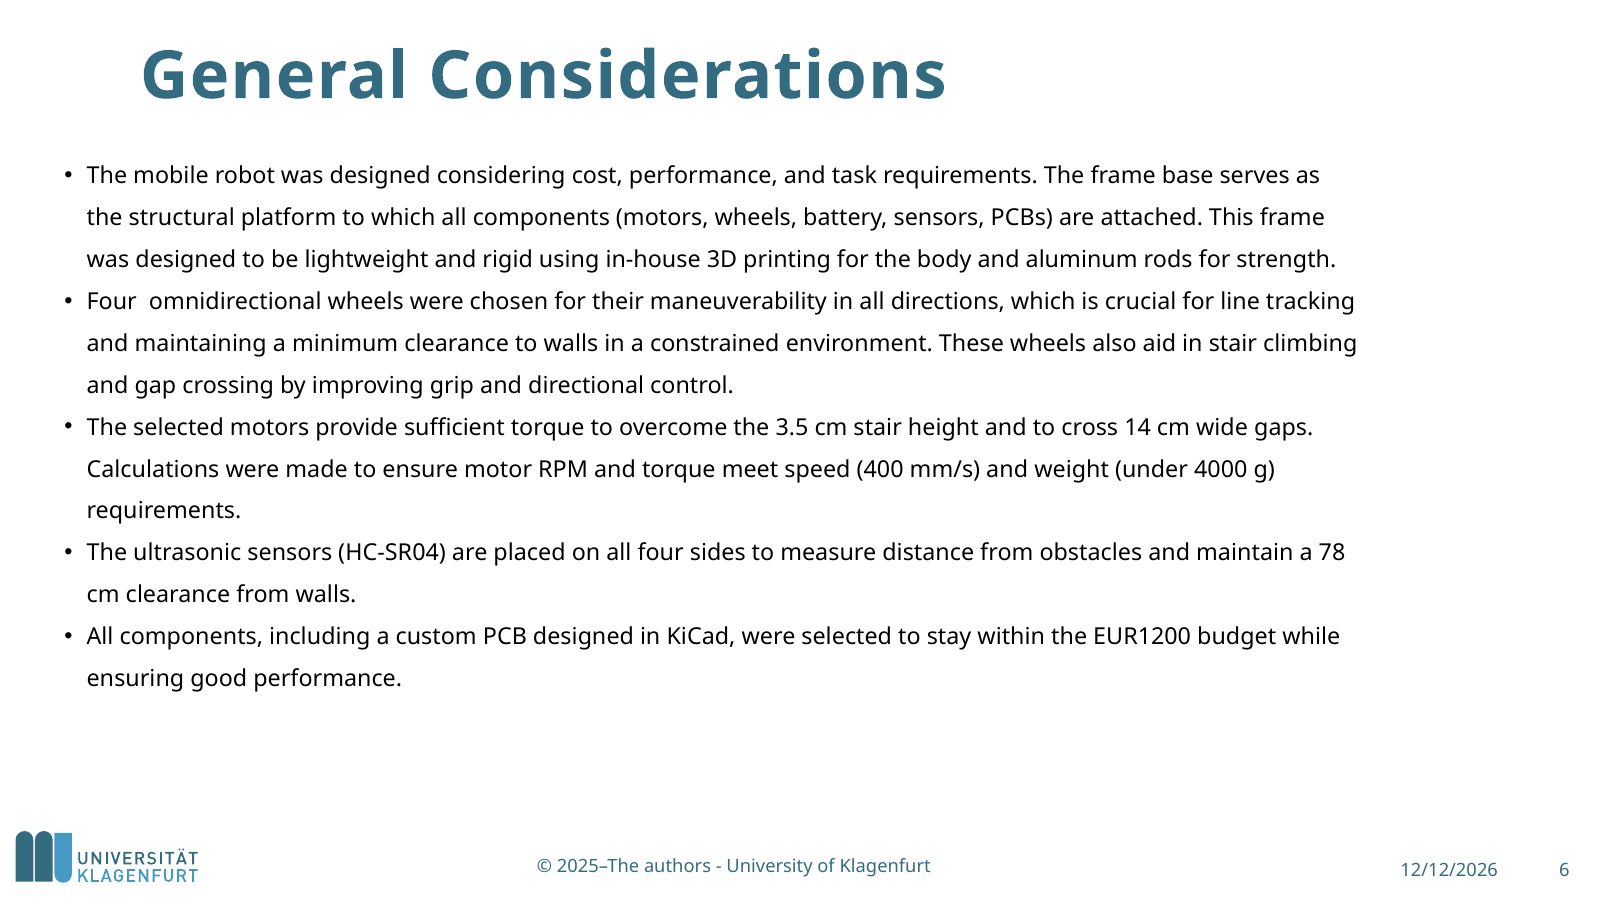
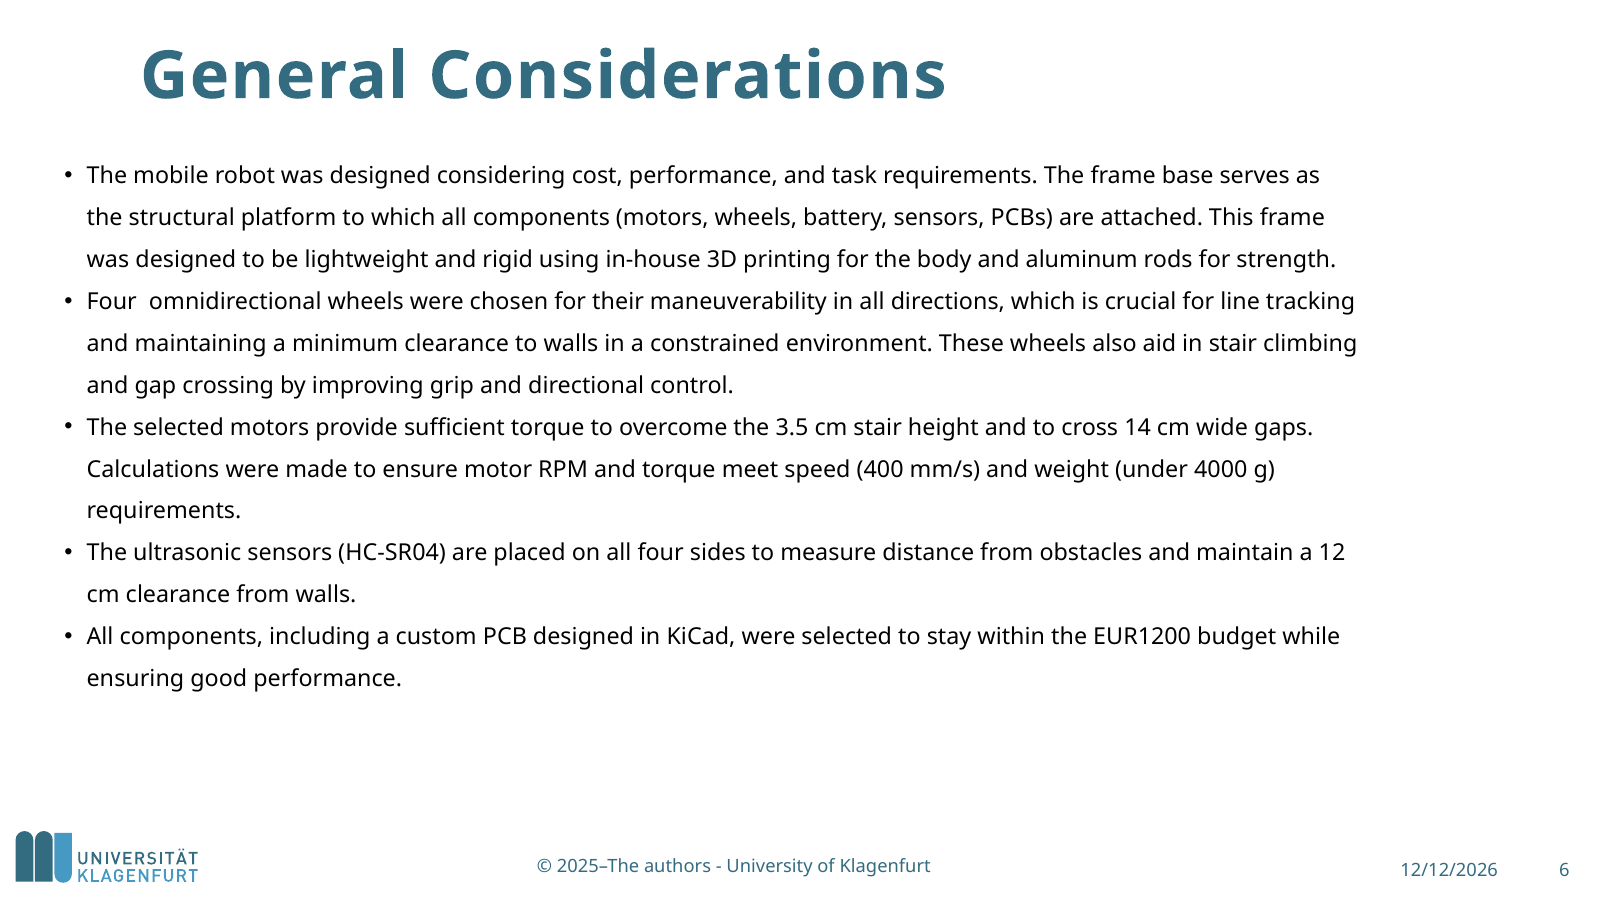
78: 78 -> 12 (1332, 553)
